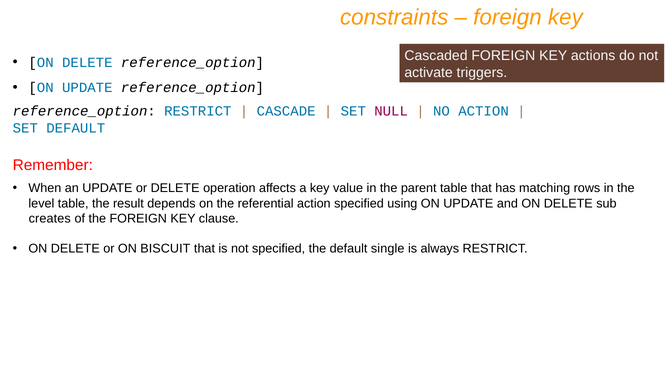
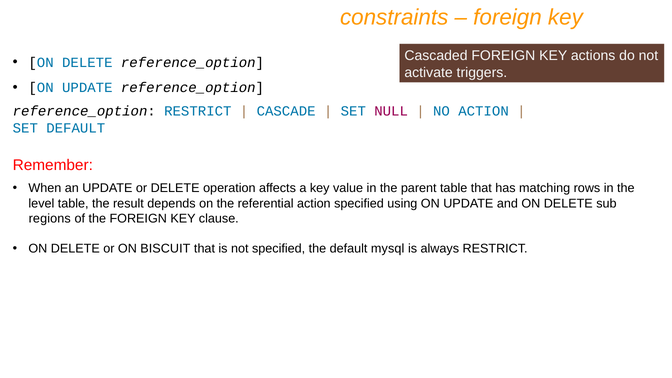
creates: creates -> regions (50, 218)
single: single -> mysql (388, 249)
